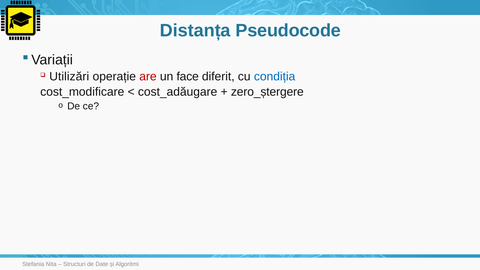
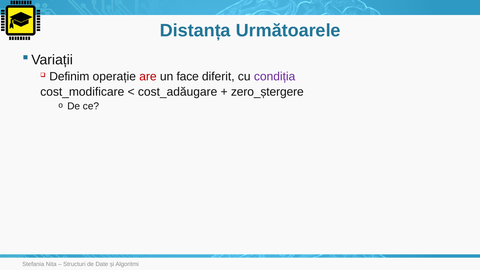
Pseudocode: Pseudocode -> Următoarele (288, 31)
Utilizări: Utilizări -> Definim (69, 76)
condiția colour: blue -> purple (275, 76)
